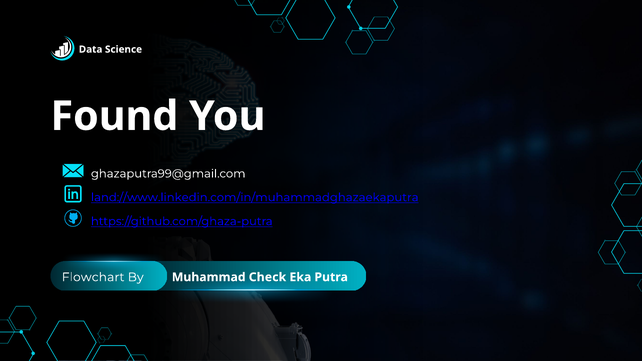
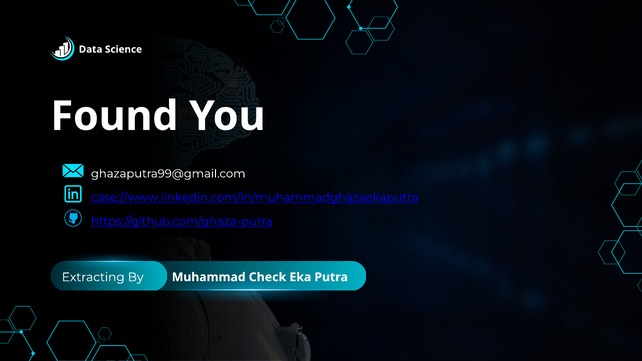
land://www.linkedin.com/in/muhammadghazaekaputra: land://www.linkedin.com/in/muhammadghazaekaputra -> case://www.linkedin.com/in/muhammadghazaekaputra (255, 197)
Flowchart: Flowchart -> Extracting (93, 277)
